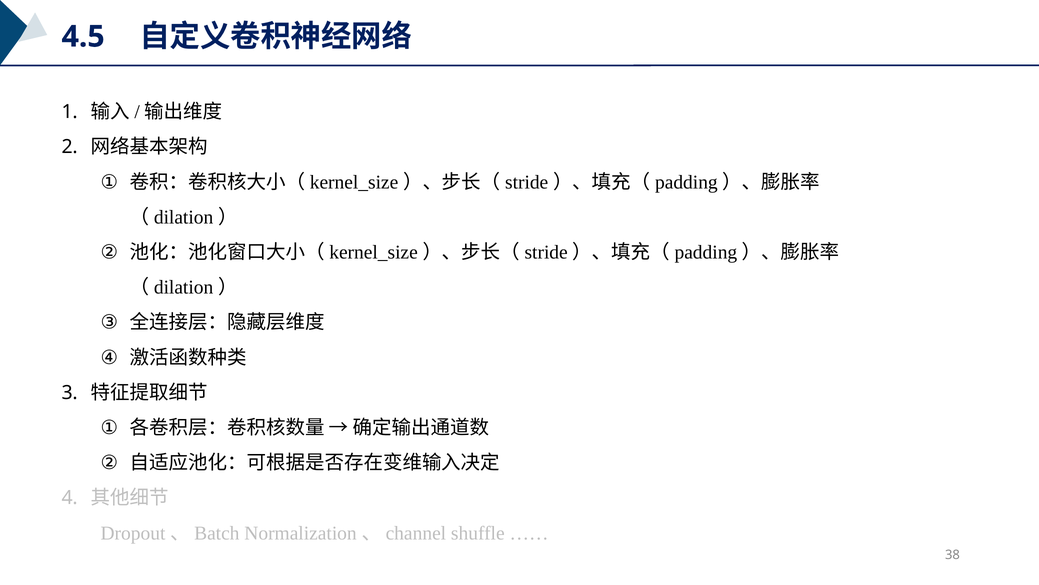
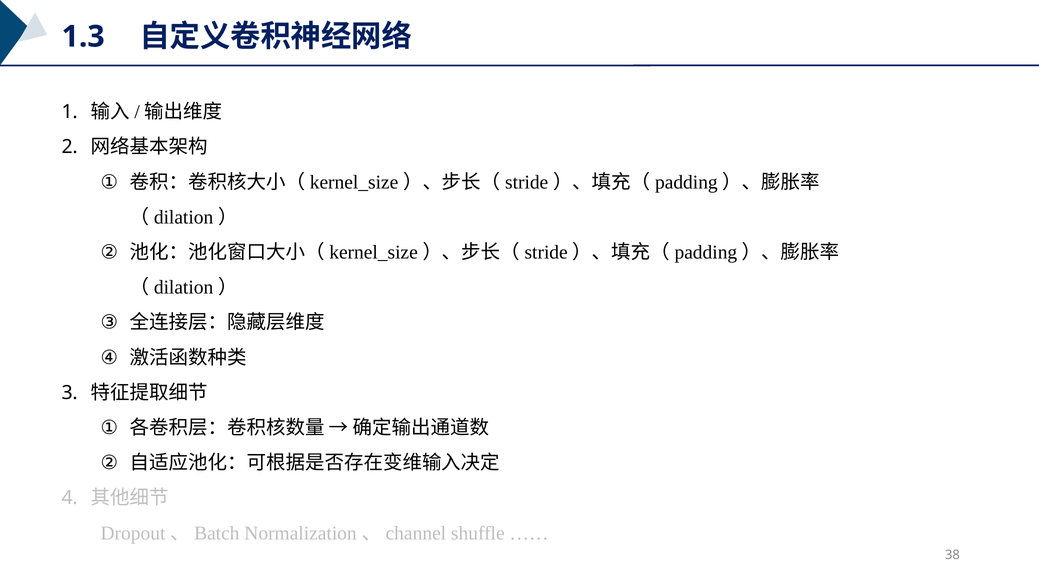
4.5: 4.5 -> 1.3 (83, 37)
